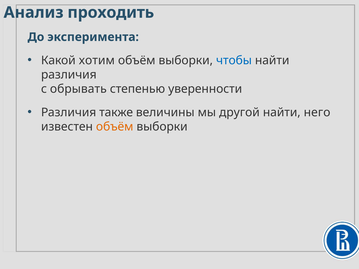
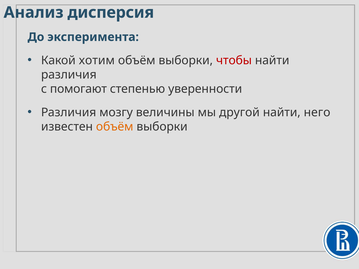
проходить: проходить -> дисперсия (111, 12)
чтобы colour: blue -> red (234, 60)
обрывать: обрывать -> помогают (78, 89)
также: также -> мозгу (116, 112)
